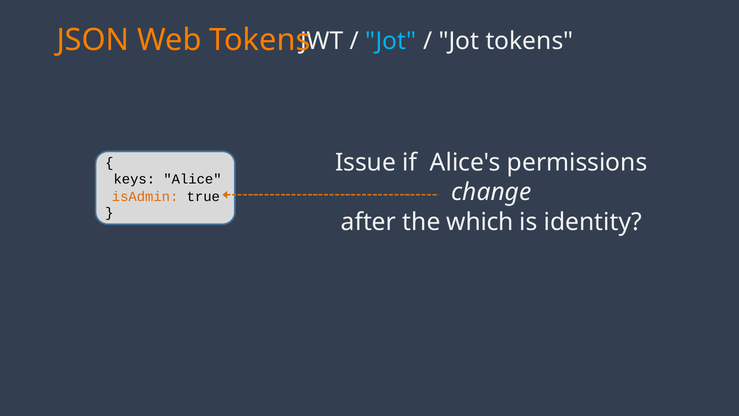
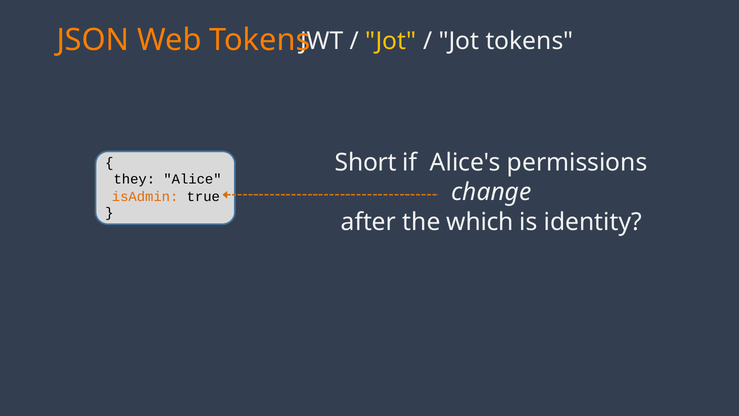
Jot colour: light blue -> yellow (391, 41)
Issue: Issue -> Short (366, 163)
keys: keys -> they (134, 179)
